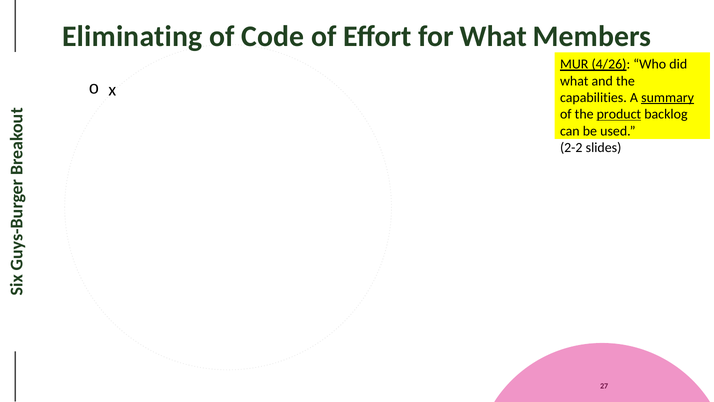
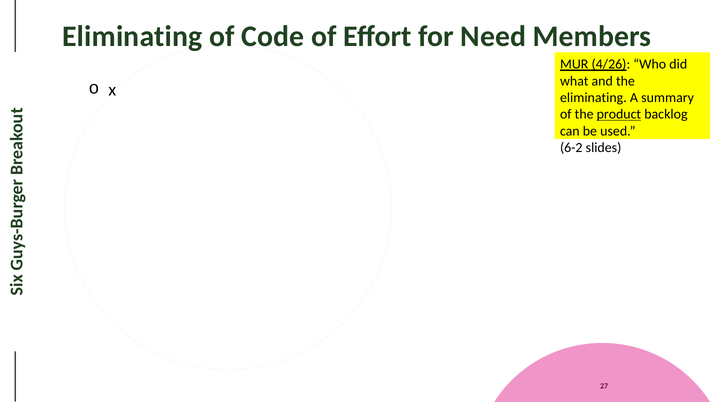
for What: What -> Need (493, 36)
capabilities: capabilities -> eliminating (593, 98)
summary underline: present -> none (668, 98)
2-2: 2-2 -> 6-2 (571, 148)
